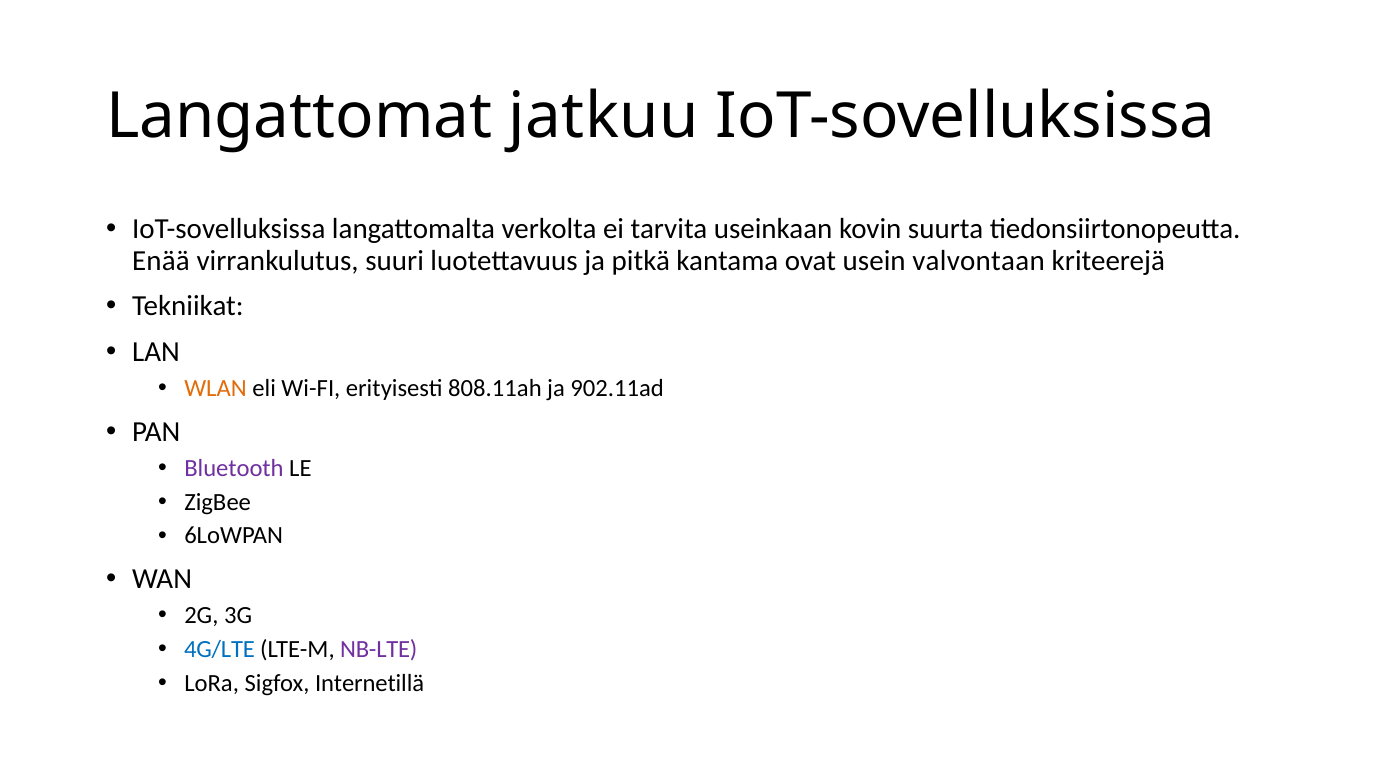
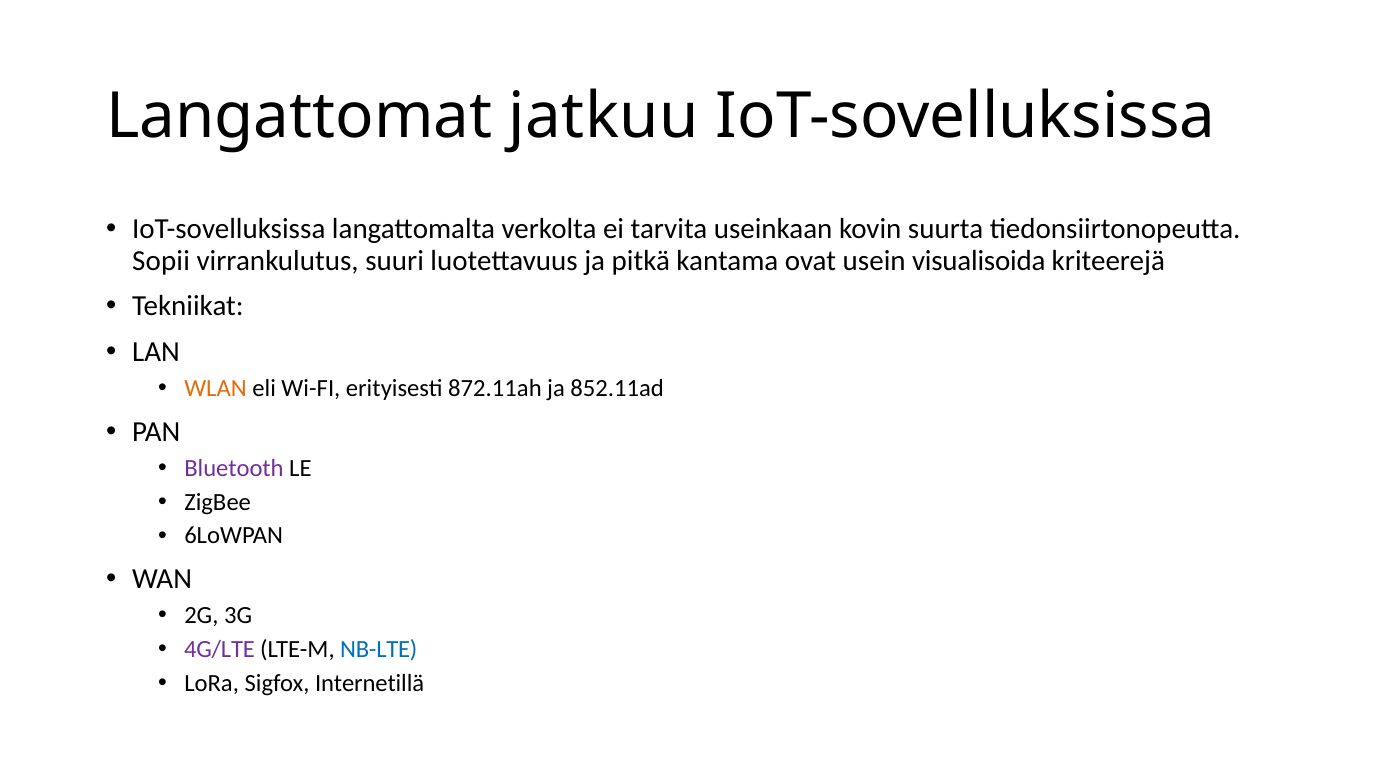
Enää: Enää -> Sopii (161, 260)
valvontaan: valvontaan -> visualisoida (979, 260)
808.11ah: 808.11ah -> 872.11ah (495, 388)
902.11ad: 902.11ad -> 852.11ad (617, 388)
4G/LTE colour: blue -> purple (219, 649)
NB-LTE colour: purple -> blue (379, 649)
